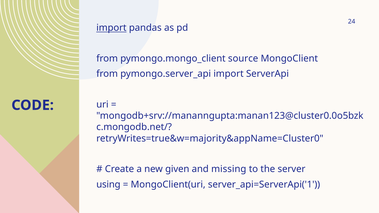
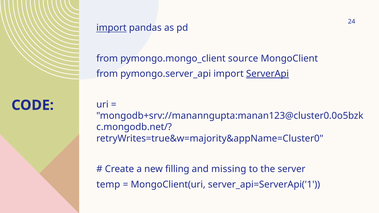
ServerApi underline: none -> present (268, 74)
given: given -> filling (177, 169)
using: using -> temp (108, 185)
